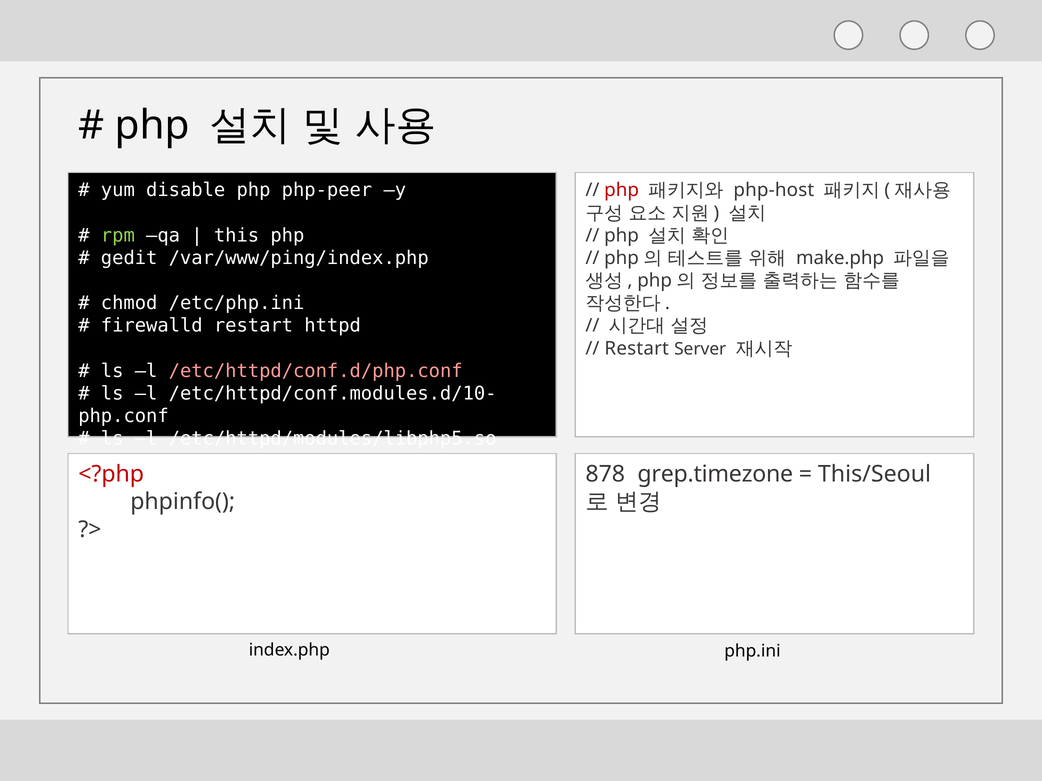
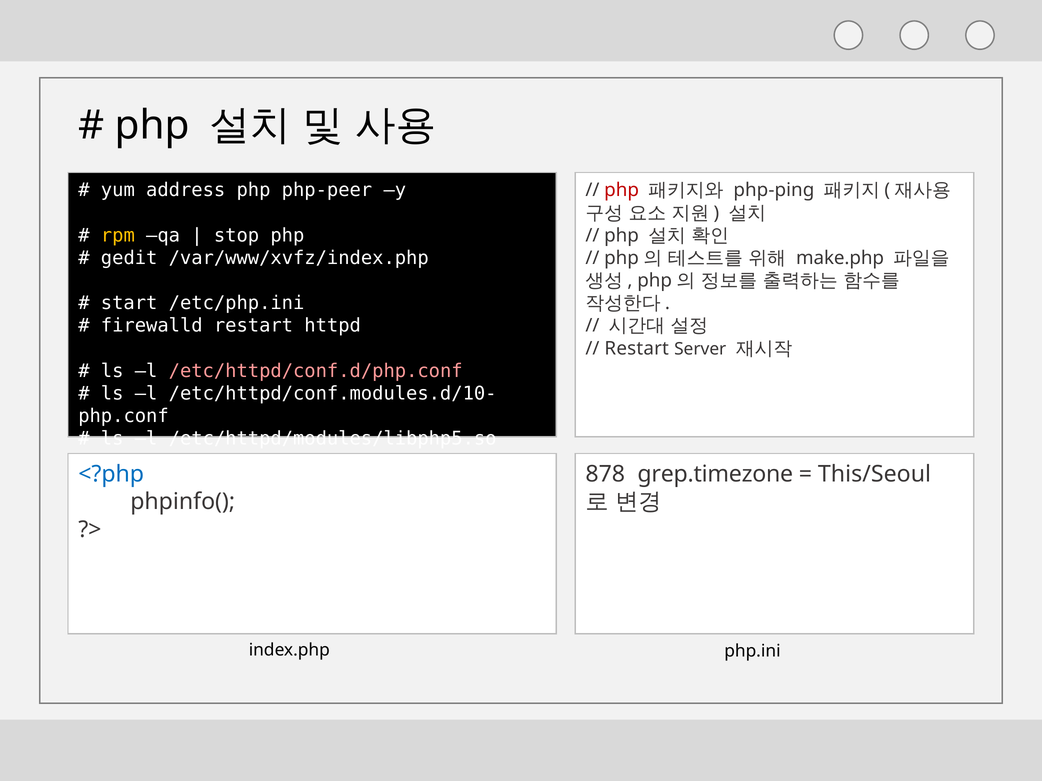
disable: disable -> address (186, 190)
php-host: php-host -> php-ping (774, 190)
rpm colour: light green -> yellow (118, 236)
this: this -> stop (237, 236)
/var/www/ping/index.php: /var/www/ping/index.php -> /var/www/xvfz/index.php (299, 258)
chmod: chmod -> start (129, 303)
<?php colour: red -> blue (111, 474)
